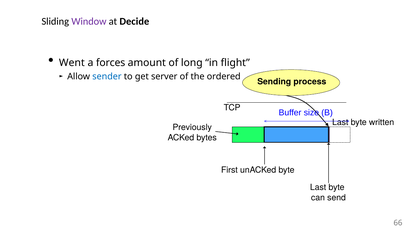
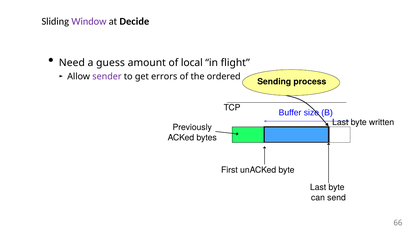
Went: Went -> Need (72, 63)
forces: forces -> guess (111, 63)
long: long -> local (192, 63)
sender colour: blue -> purple (107, 76)
server: server -> errors (164, 76)
